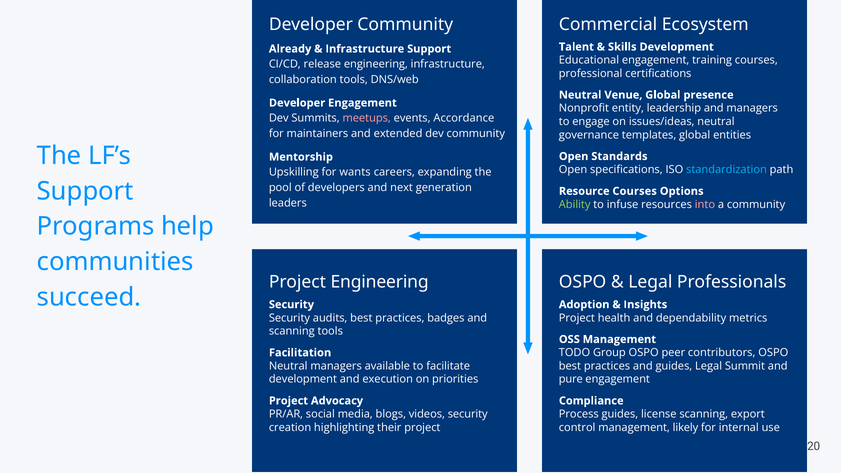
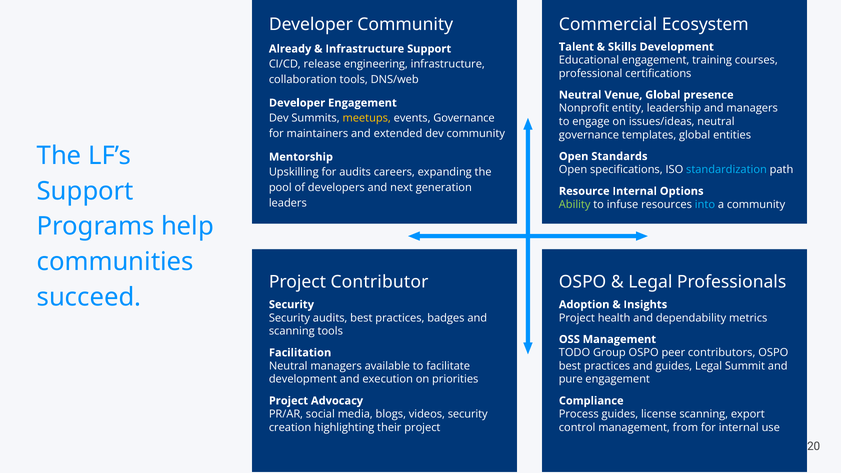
meetups colour: pink -> yellow (367, 118)
events Accordance: Accordance -> Governance (464, 118)
for wants: wants -> audits (355, 172)
Resource Courses: Courses -> Internal (635, 191)
into colour: pink -> light blue (705, 205)
Project Engineering: Engineering -> Contributor (379, 282)
likely: likely -> from (685, 427)
